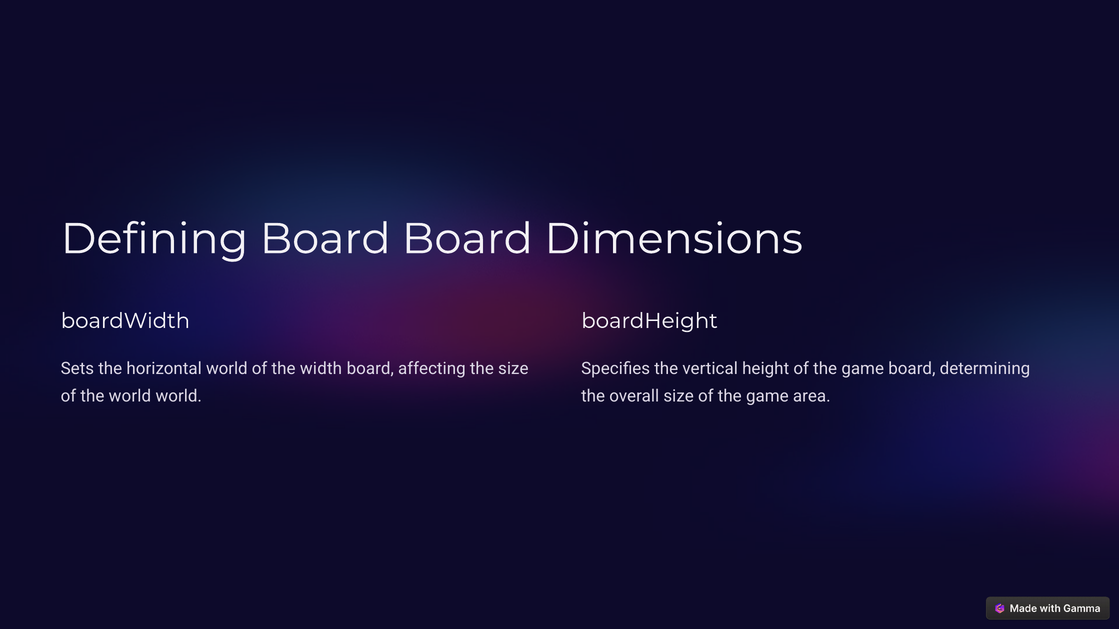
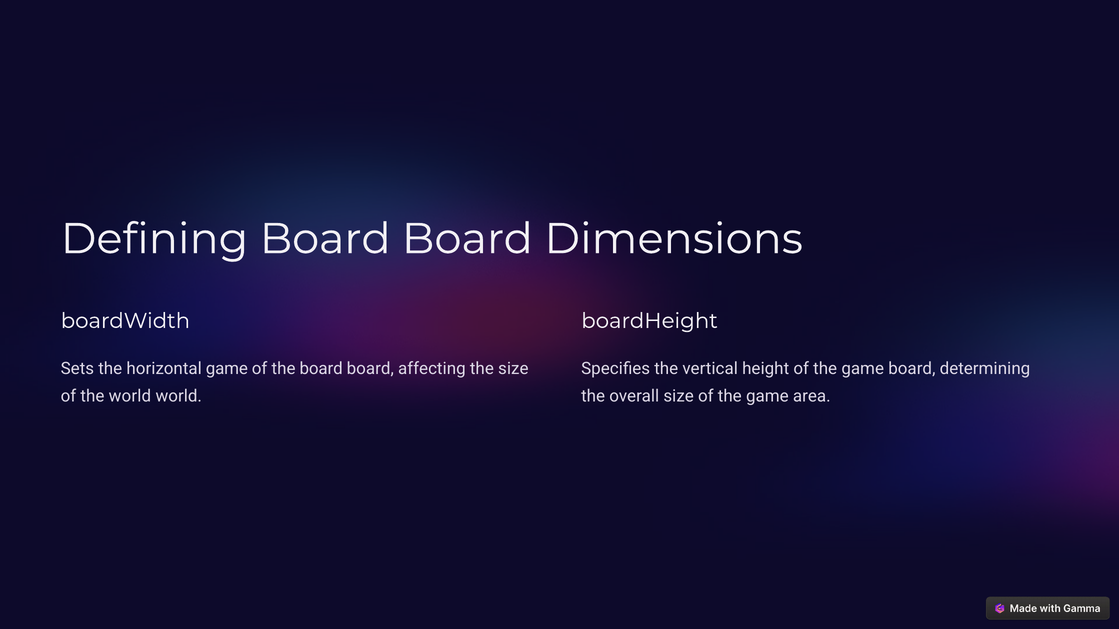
horizontal world: world -> game (227, 369)
the width: width -> board (321, 369)
